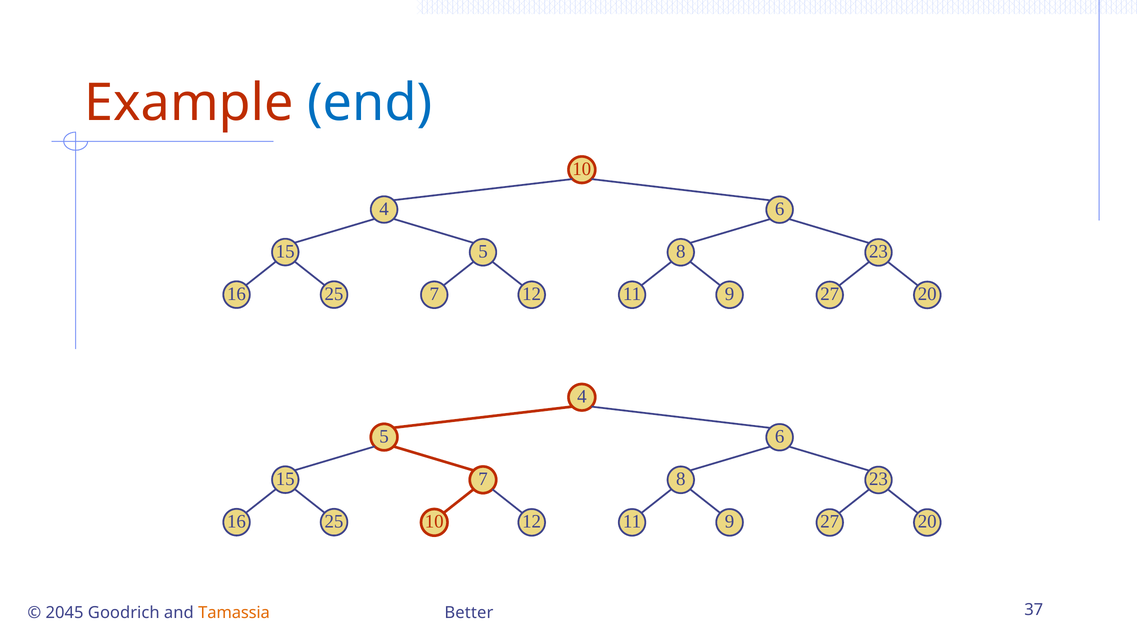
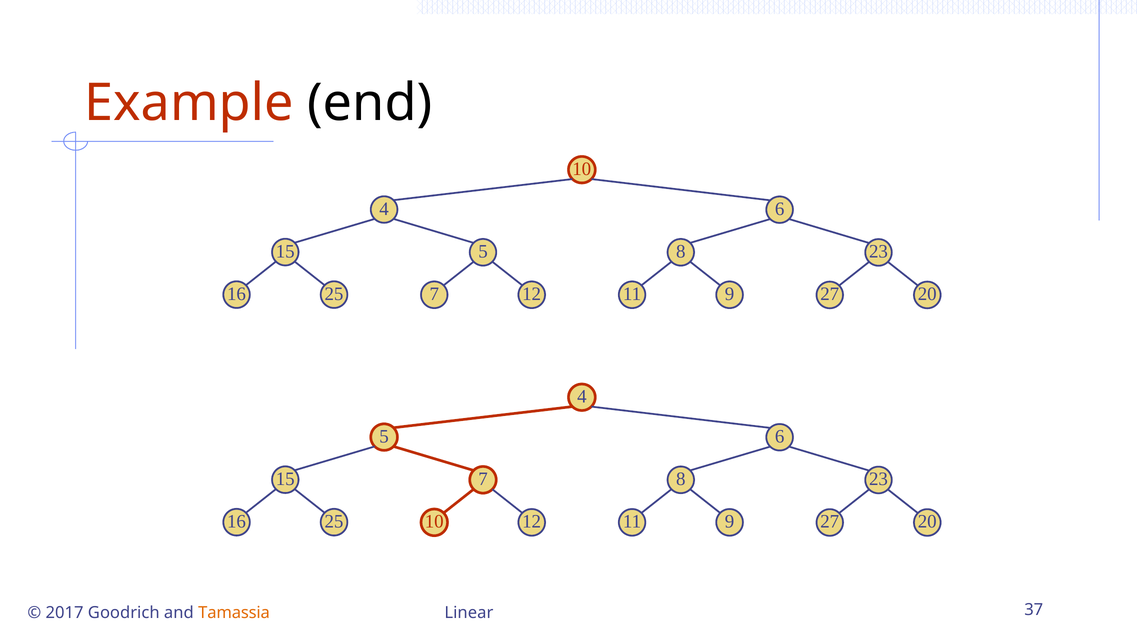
end colour: blue -> black (370, 103)
2045: 2045 -> 2017 (65, 612)
Better: Better -> Linear (469, 612)
